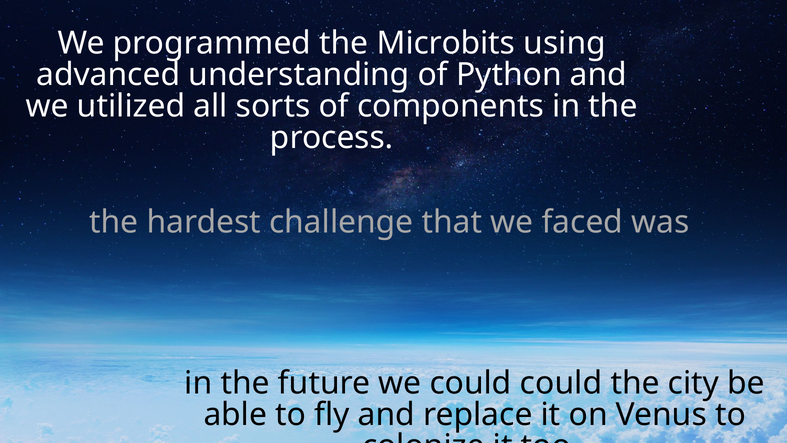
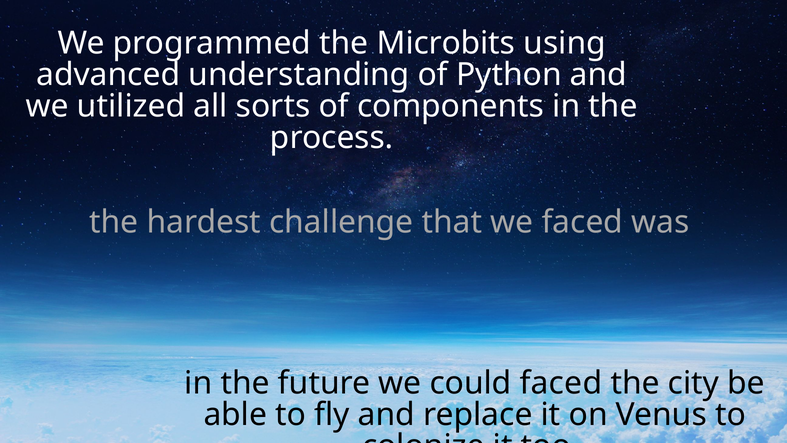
could could: could -> faced (561, 383)
